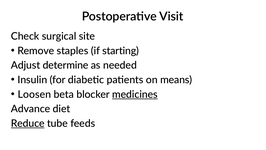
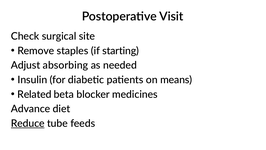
determine: determine -> absorbing (65, 65)
Loosen: Loosen -> Related (34, 94)
medicines underline: present -> none (135, 94)
